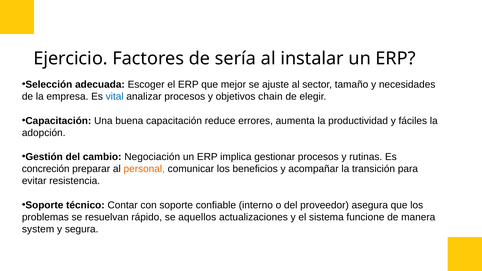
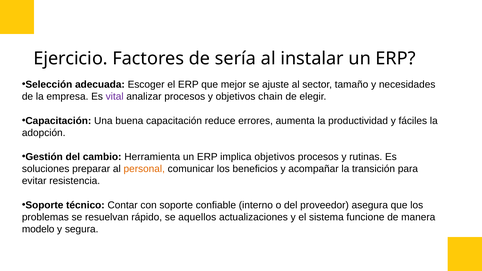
vital colour: blue -> purple (115, 97)
Negociación: Negociación -> Herramienta (152, 157)
implica gestionar: gestionar -> objetivos (275, 157)
concreción: concreción -> soluciones (46, 169)
system: system -> modelo (38, 229)
